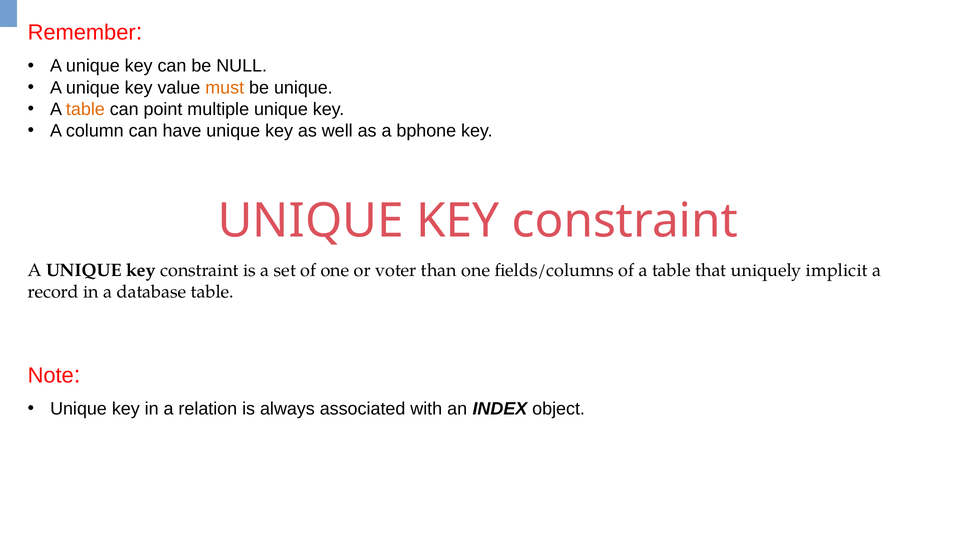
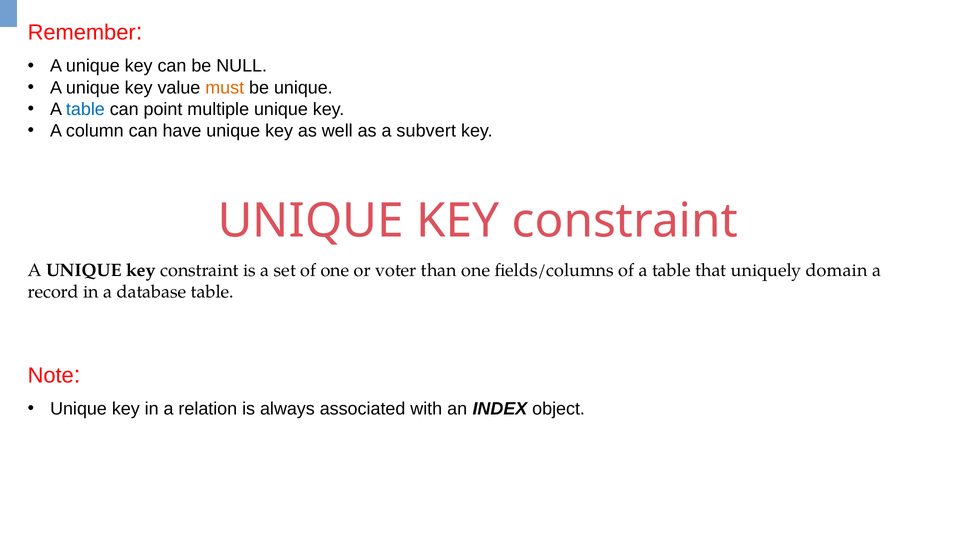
table colour: orange -> blue (85, 109)
bphone: bphone -> subvert (426, 131)
implicit: implicit -> domain (837, 270)
